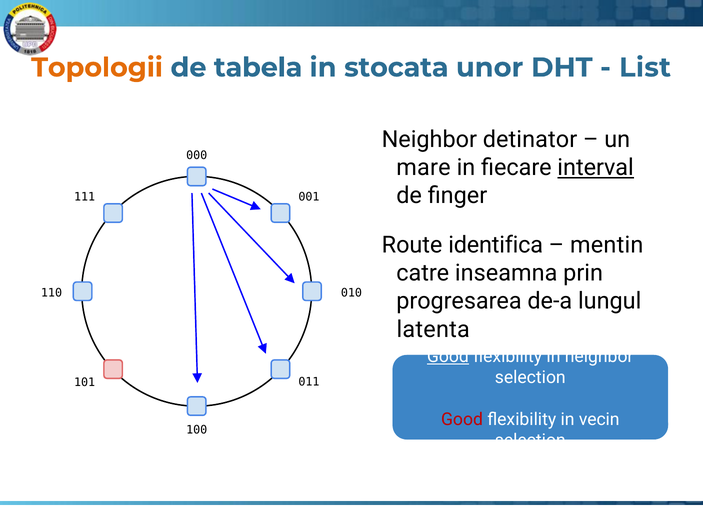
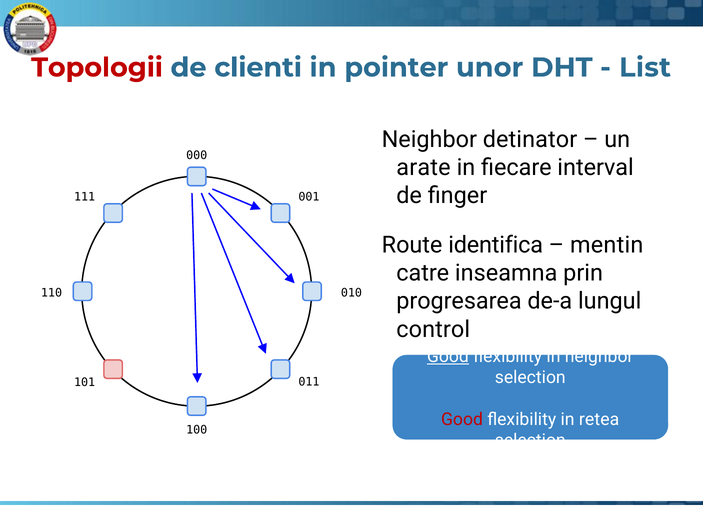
Topologii colour: orange -> red (97, 68)
tabela: tabela -> clienti (258, 68)
stocata: stocata -> pointer (396, 68)
mare: mare -> arate (423, 168)
interval underline: present -> none (596, 168)
latenta: latenta -> control (433, 329)
vecin: vecin -> retea (599, 420)
